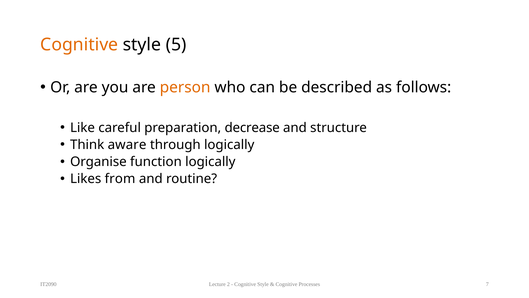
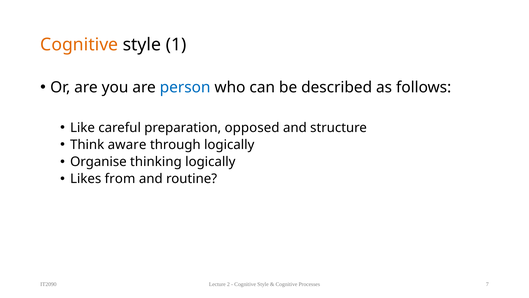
5: 5 -> 1 (176, 44)
person colour: orange -> blue (185, 87)
decrease: decrease -> opposed (252, 128)
function: function -> thinking (156, 162)
